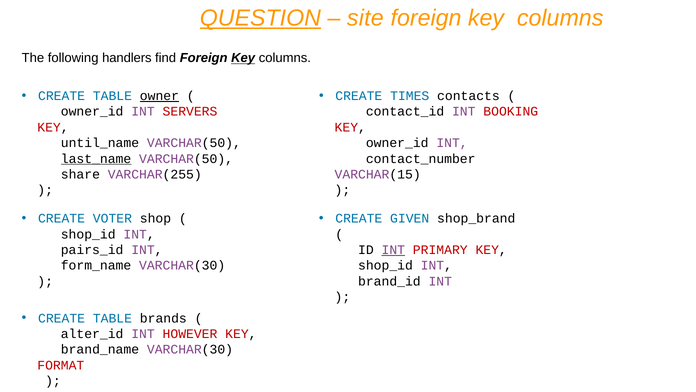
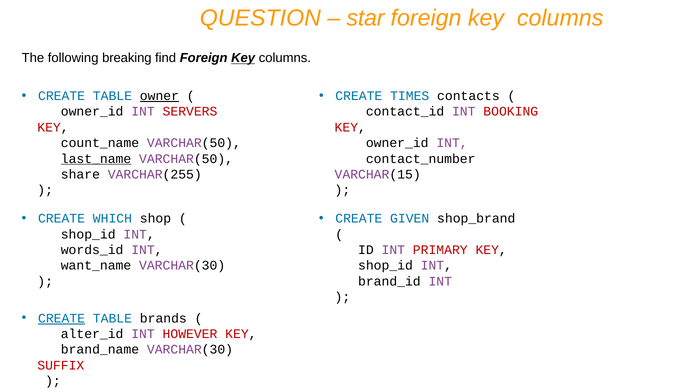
QUESTION underline: present -> none (260, 18)
site: site -> star (366, 18)
handlers: handlers -> breaking (127, 58)
until_name: until_name -> count_name (100, 143)
VOTER: VOTER -> WHICH (112, 218)
pairs_id: pairs_id -> words_id (92, 250)
INT underline: present -> none (393, 250)
form_name: form_name -> want_name (96, 265)
CREATE underline: none -> present (62, 318)
FORMAT: FORMAT -> SUFFIX (61, 365)
